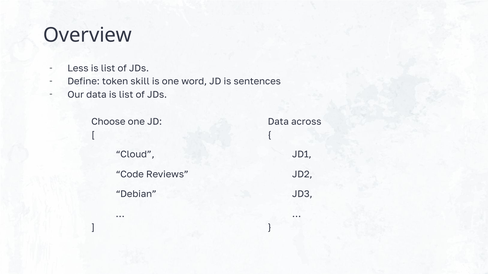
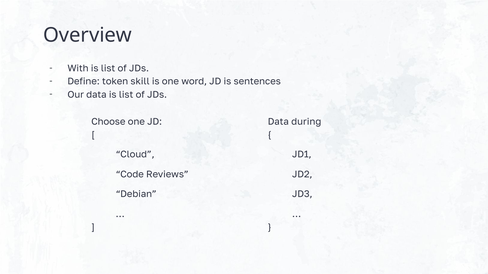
Less: Less -> With (78, 69)
across: across -> during (306, 122)
